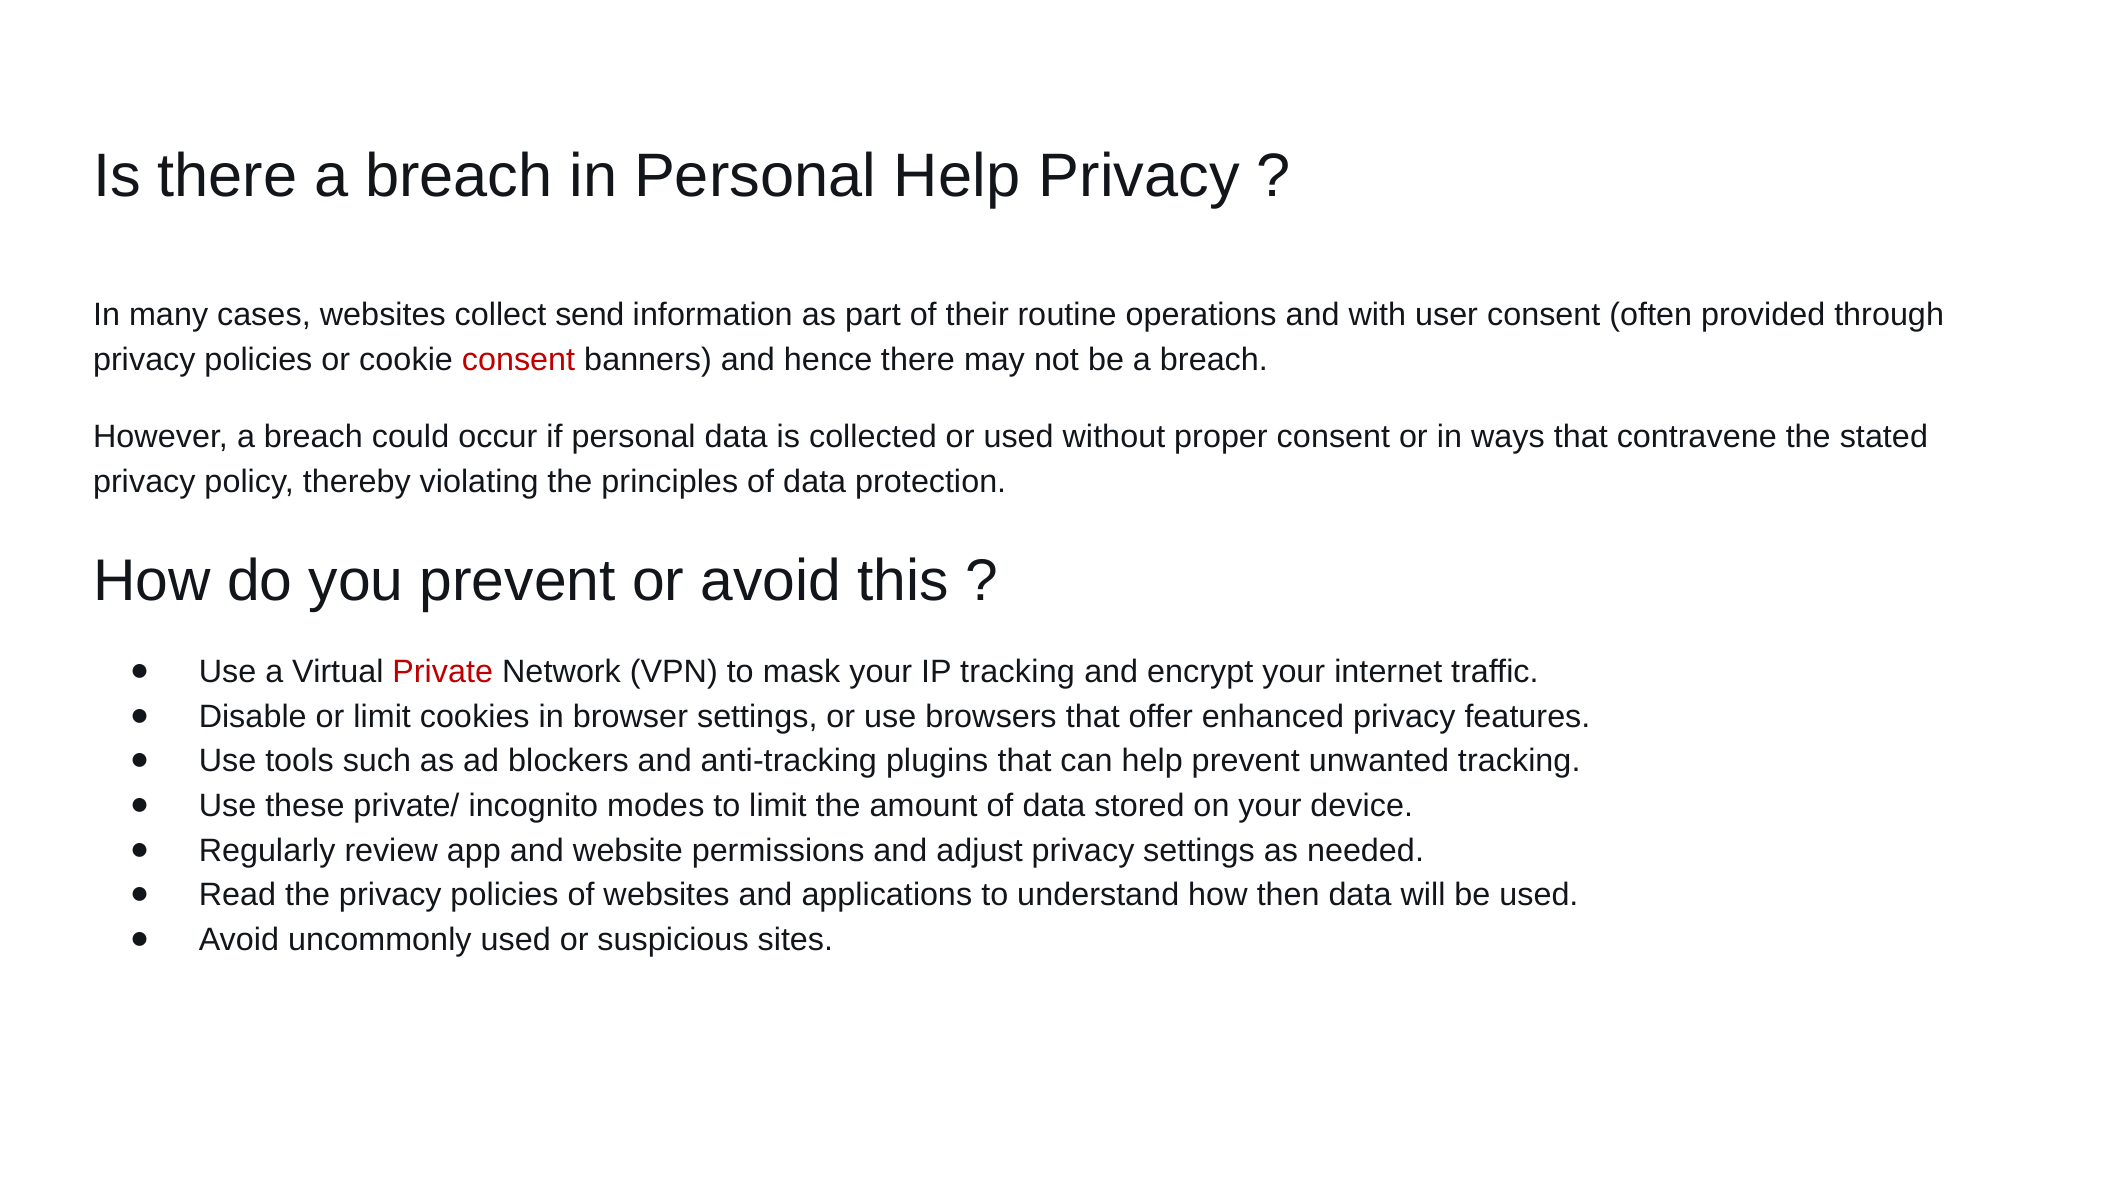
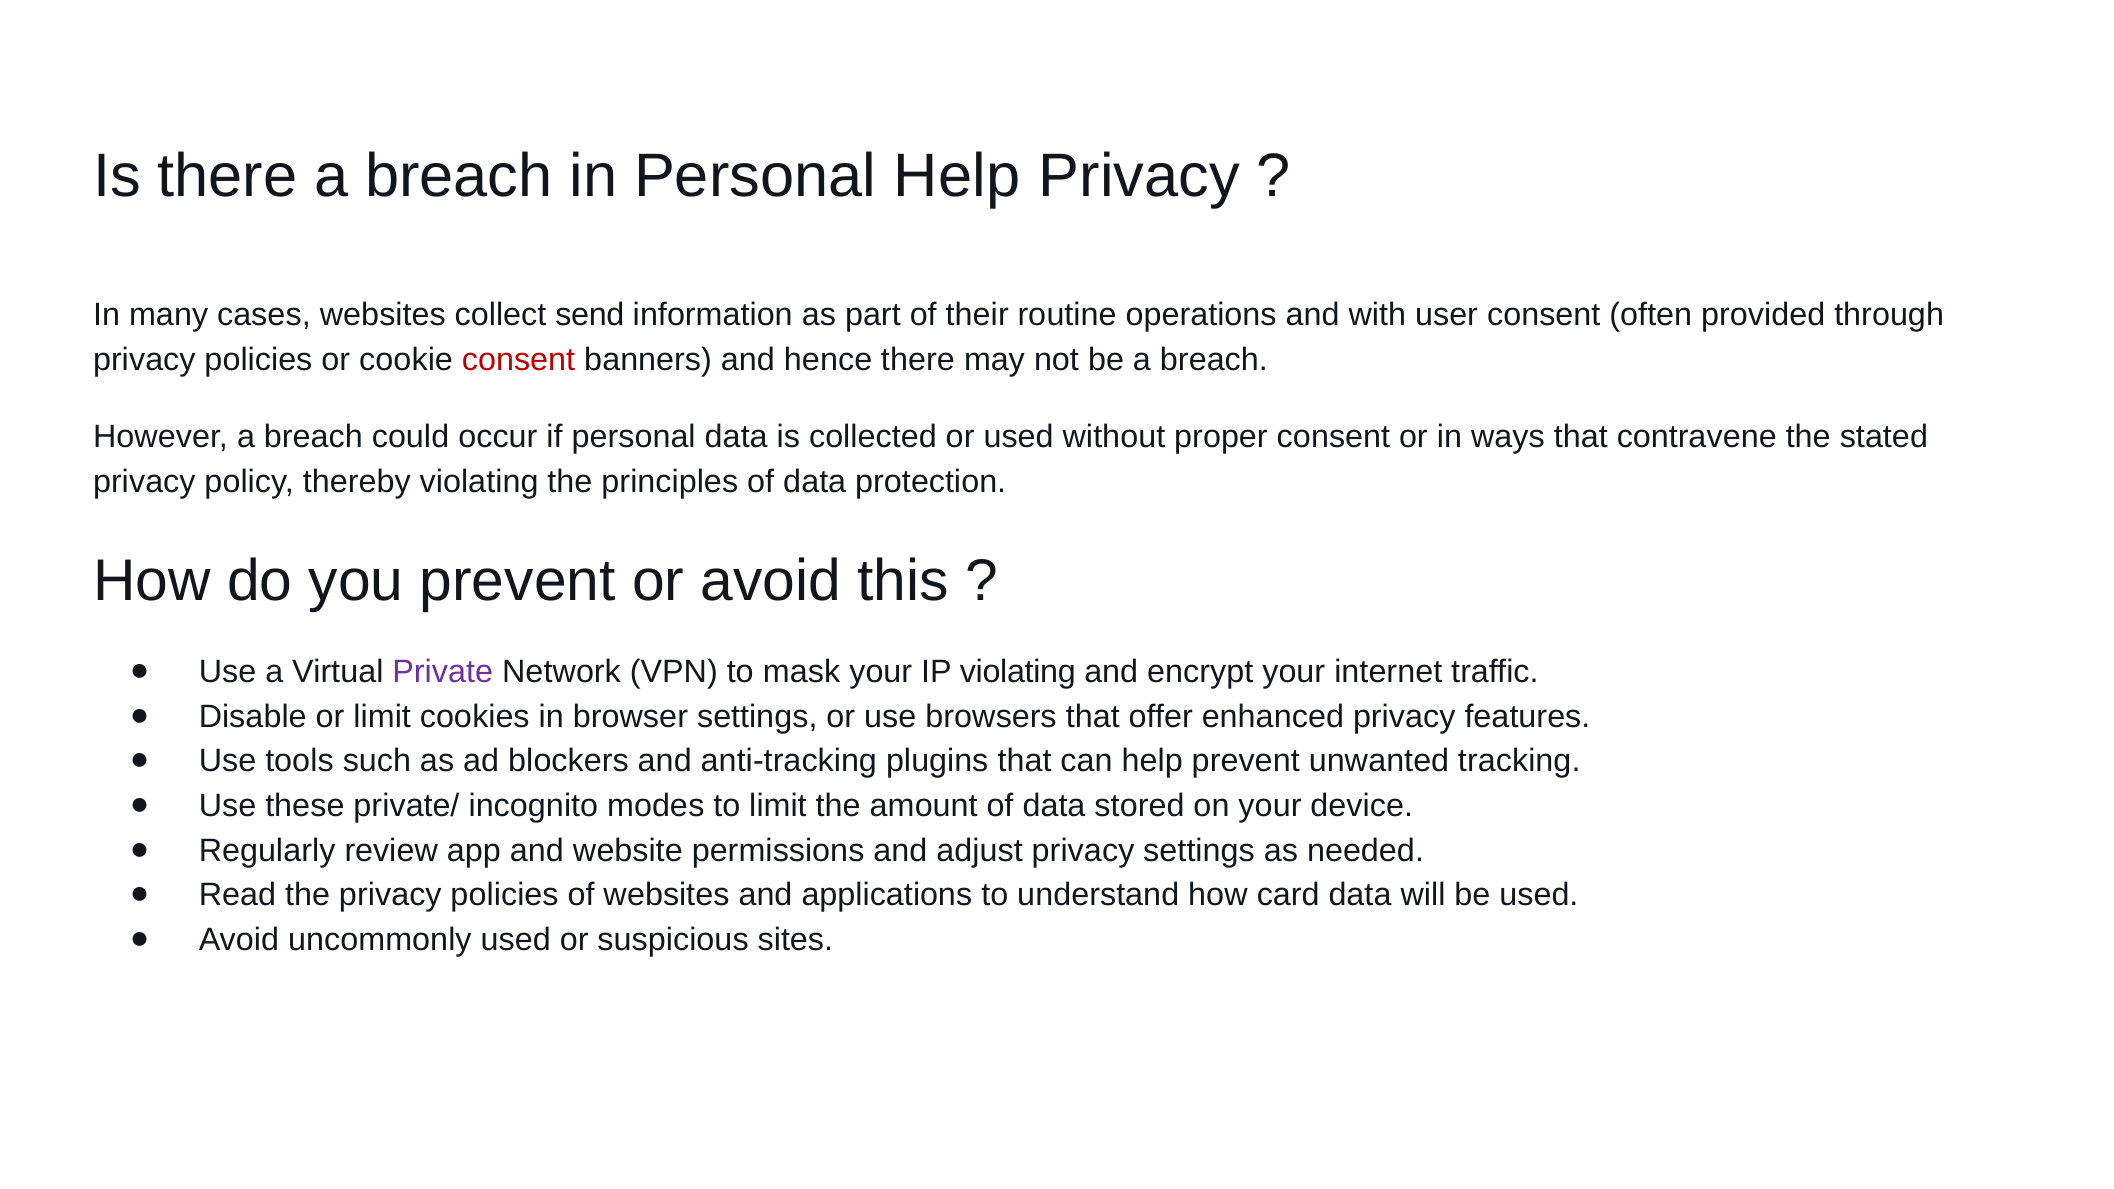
Private colour: red -> purple (443, 672)
IP tracking: tracking -> violating (1018, 672)
then: then -> card (1288, 895)
